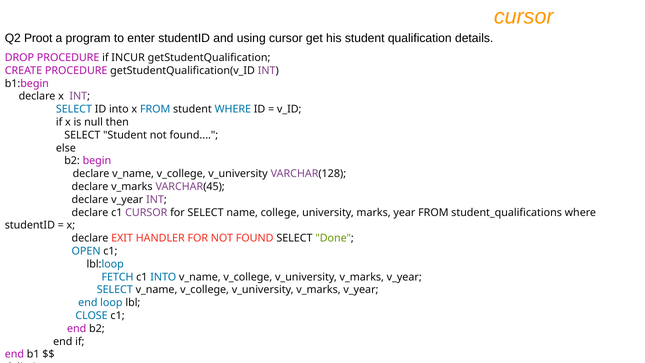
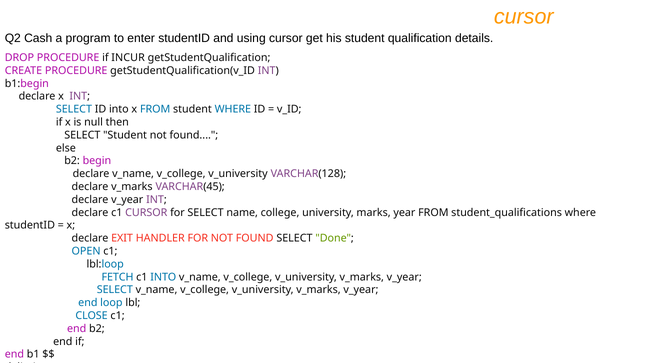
Proot: Proot -> Cash (38, 38)
